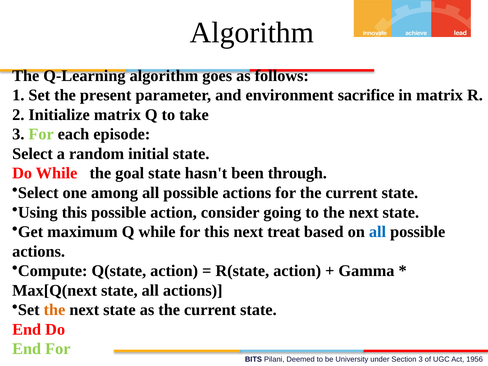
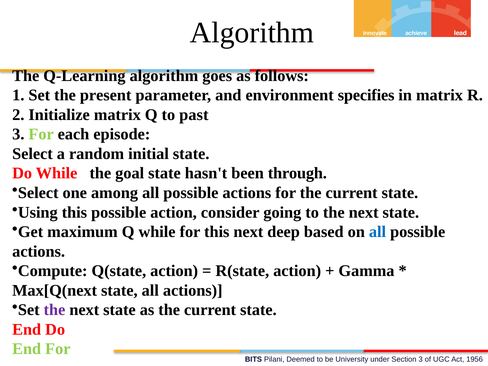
sacrifice: sacrifice -> specifies (366, 95)
take: take -> past (194, 115)
treat: treat -> deep (284, 232)
the colour: orange -> purple (54, 310)
